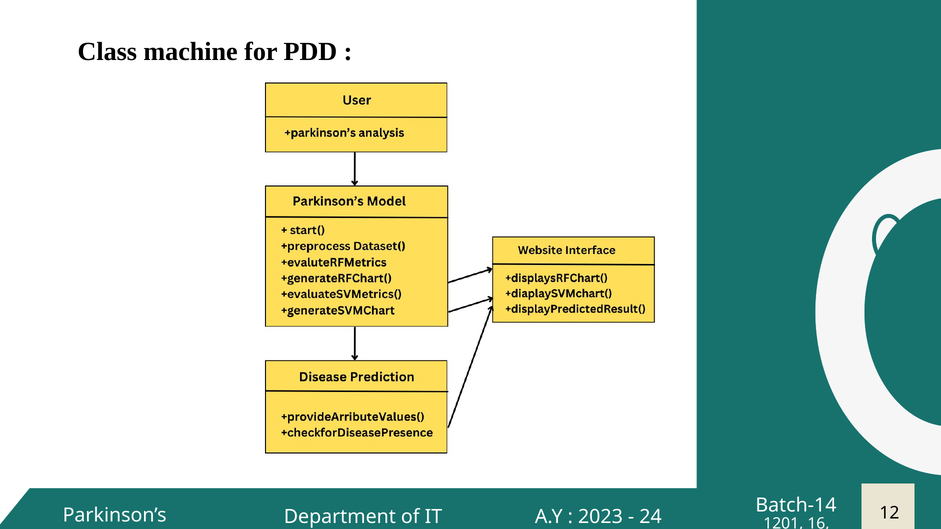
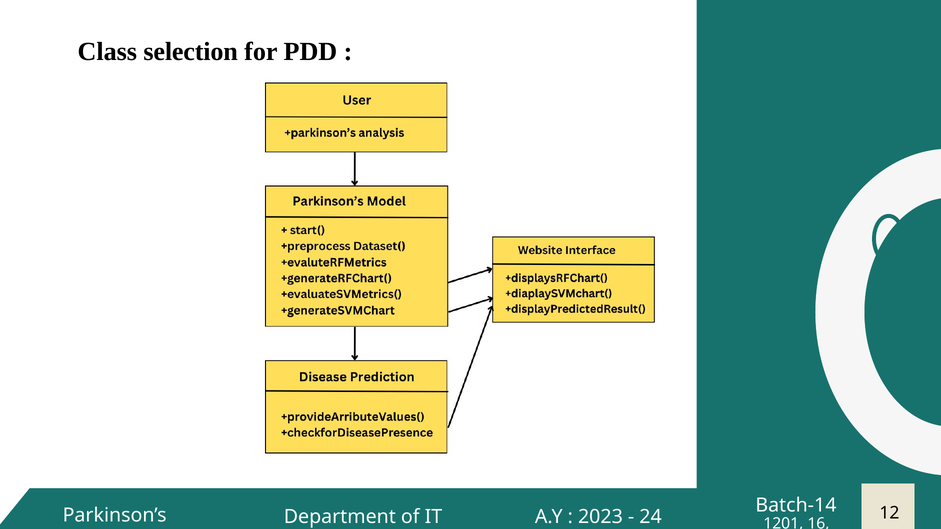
machine: machine -> selection (191, 52)
